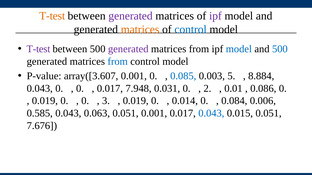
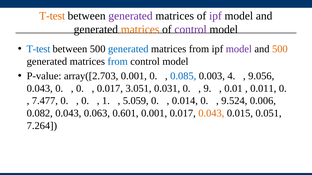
control colour: blue -> purple (191, 29)
T-test colour: purple -> blue (38, 49)
generated colour: purple -> blue (128, 49)
model colour: blue -> purple (239, 49)
500 colour: blue -> orange (280, 49)
array([3.607: array([3.607 -> array([2.703 (91, 76)
5: 5 -> 4 (231, 76)
8.884: 8.884 -> 9.056 (261, 76)
7.948: 7.948 -> 3.051 (139, 89)
2: 2 -> 9 (207, 89)
0.086: 0.086 -> 0.011 (263, 89)
0.019: 0.019 -> 7.477 (45, 101)
3: 3 -> 1 (106, 101)
0.019: 0.019 -> 5.059 (136, 101)
0.084: 0.084 -> 9.524 (234, 101)
0.585: 0.585 -> 0.082 (40, 114)
0.063 0.051: 0.051 -> 0.601 (126, 114)
0.043 colour: blue -> orange (211, 114)
7.676: 7.676 -> 7.264 (42, 126)
